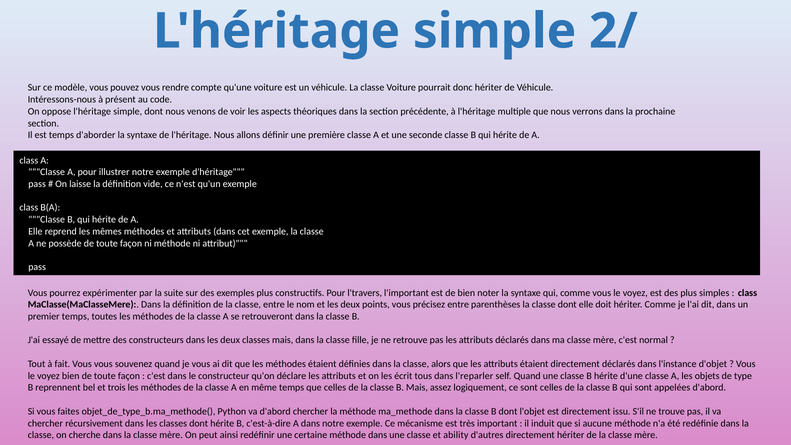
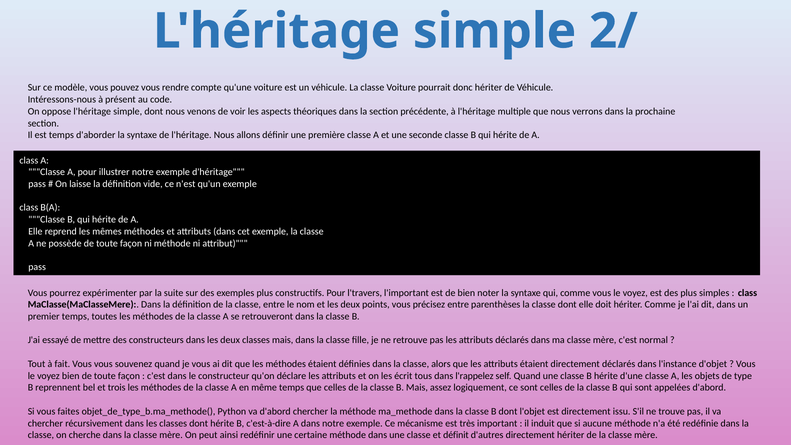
l'reparler: l'reparler -> l'rappelez (474, 376)
ability: ability -> définit (456, 435)
